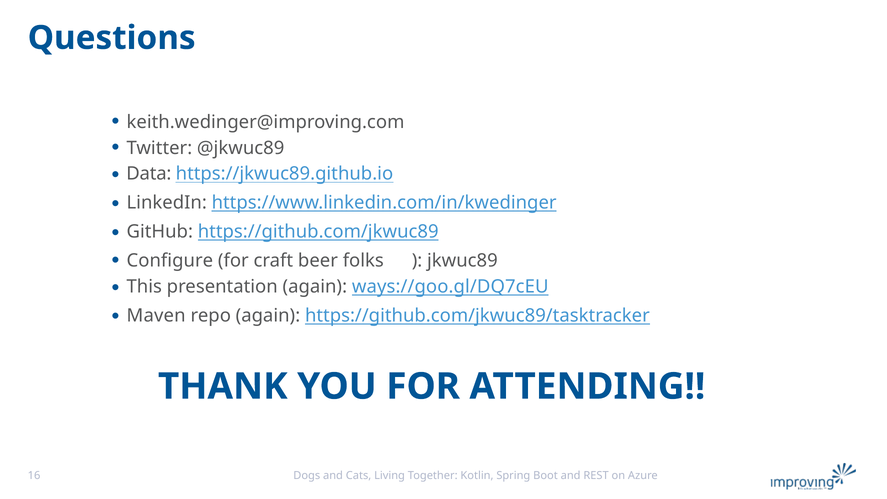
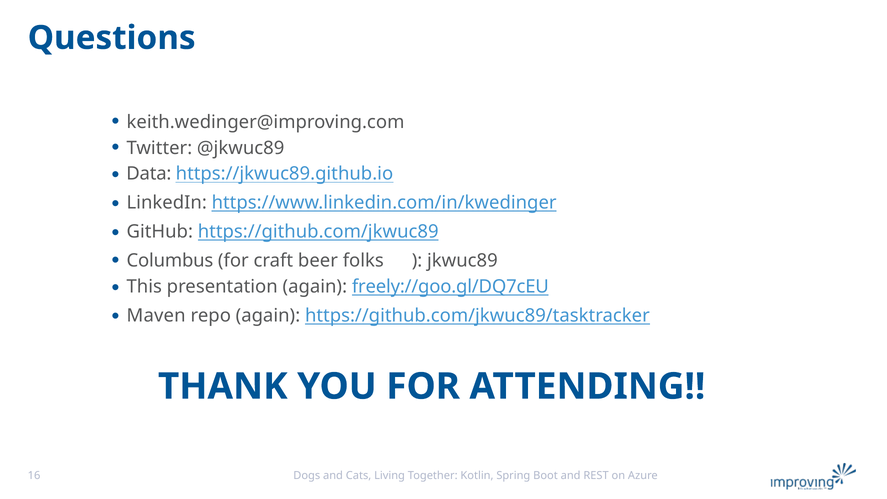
Configure: Configure -> Columbus (170, 261)
ways://goo.gl/DQ7cEU: ways://goo.gl/DQ7cEU -> freely://goo.gl/DQ7cEU (450, 287)
